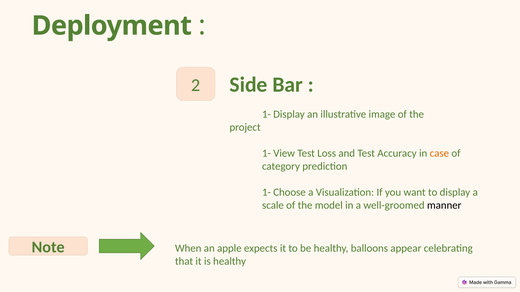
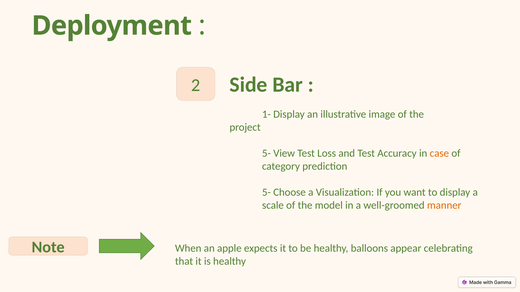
1-: 1- -> 5- (266, 154)
1-: 1- -> 5- (266, 193)
manner colour: black -> orange (444, 206)
